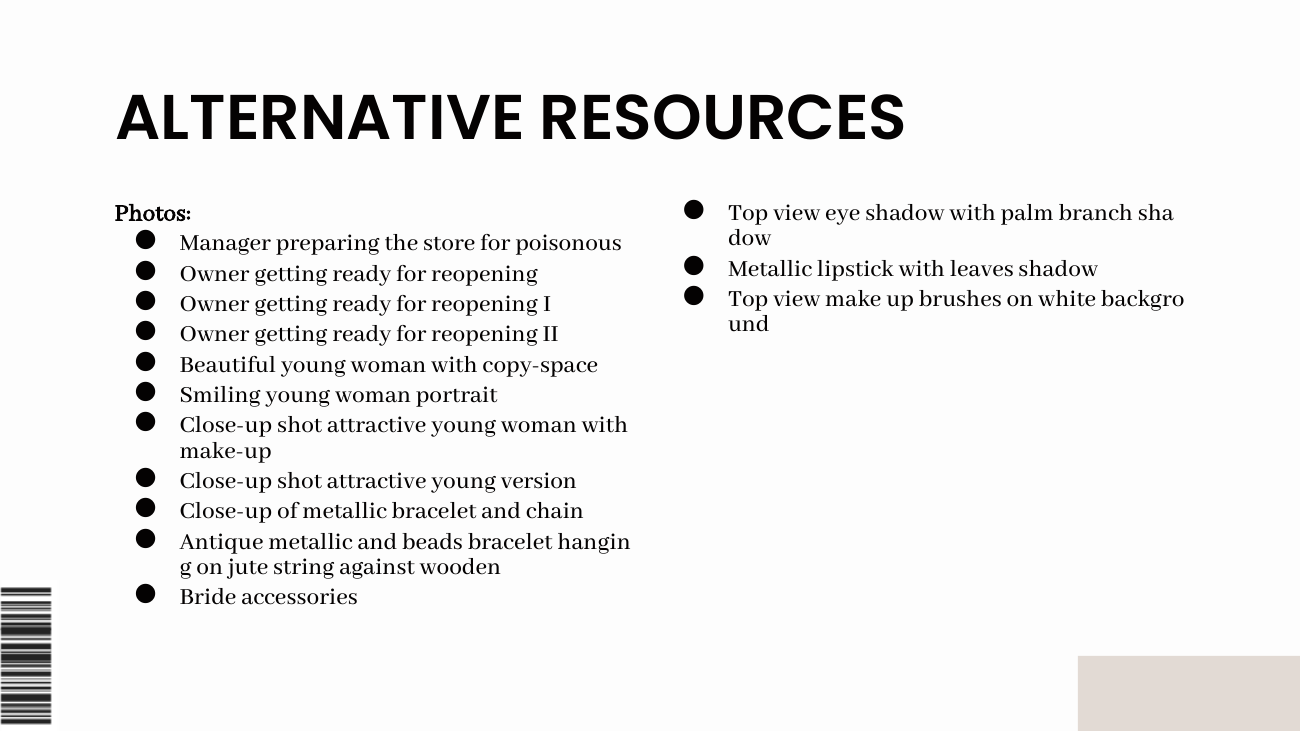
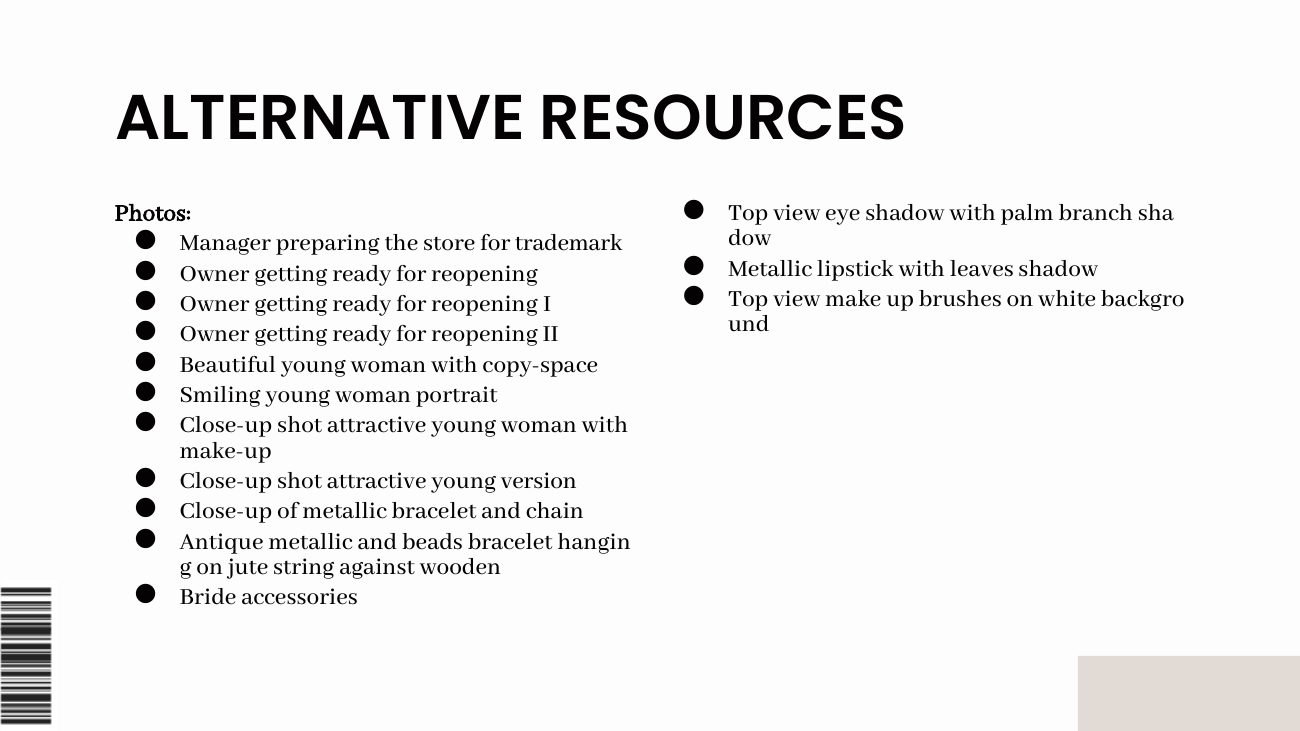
poisonous: poisonous -> trademark (569, 243)
